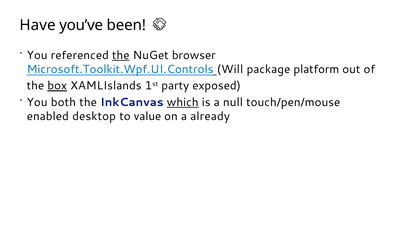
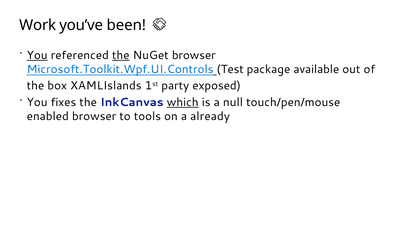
Have: Have -> Work (38, 25)
You underline: none -> present (37, 55)
Will: Will -> Test (230, 69)
platform: platform -> available (316, 69)
box underline: present -> none (57, 86)
both: both -> fixes (64, 102)
enabled desktop: desktop -> browser (94, 116)
value: value -> tools (147, 116)
